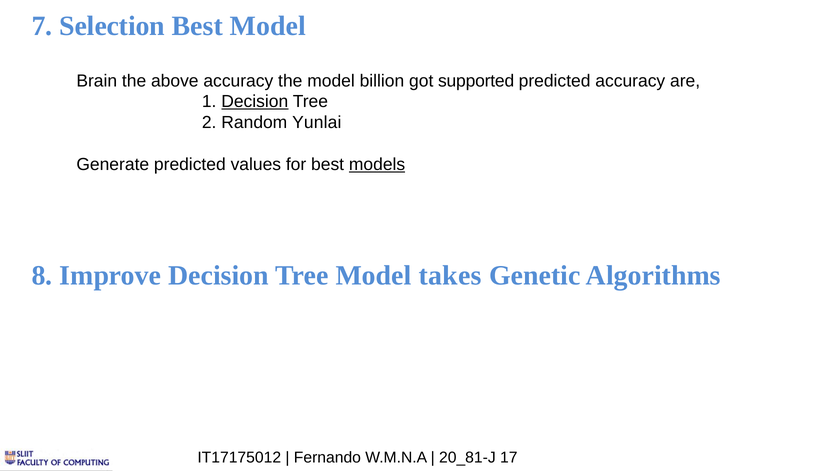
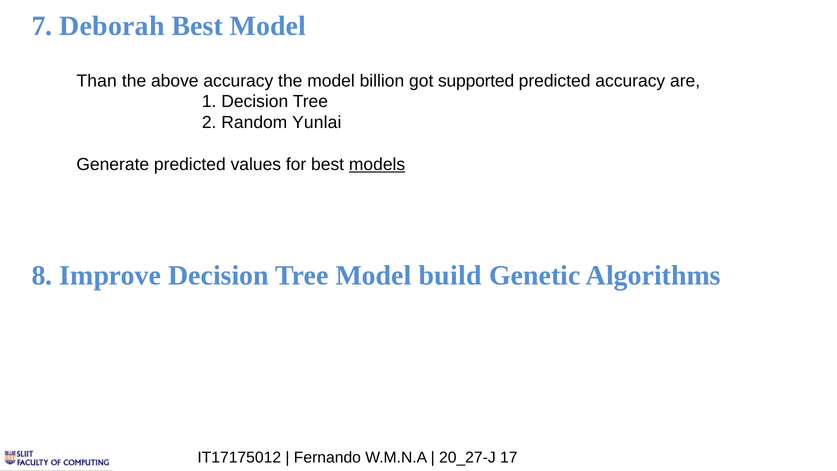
Selection: Selection -> Deborah (112, 26)
Brain: Brain -> Than (97, 81)
Decision underline: present -> none (255, 102)
takes: takes -> build (450, 275)
20_81-J: 20_81-J -> 20_27-J (467, 458)
